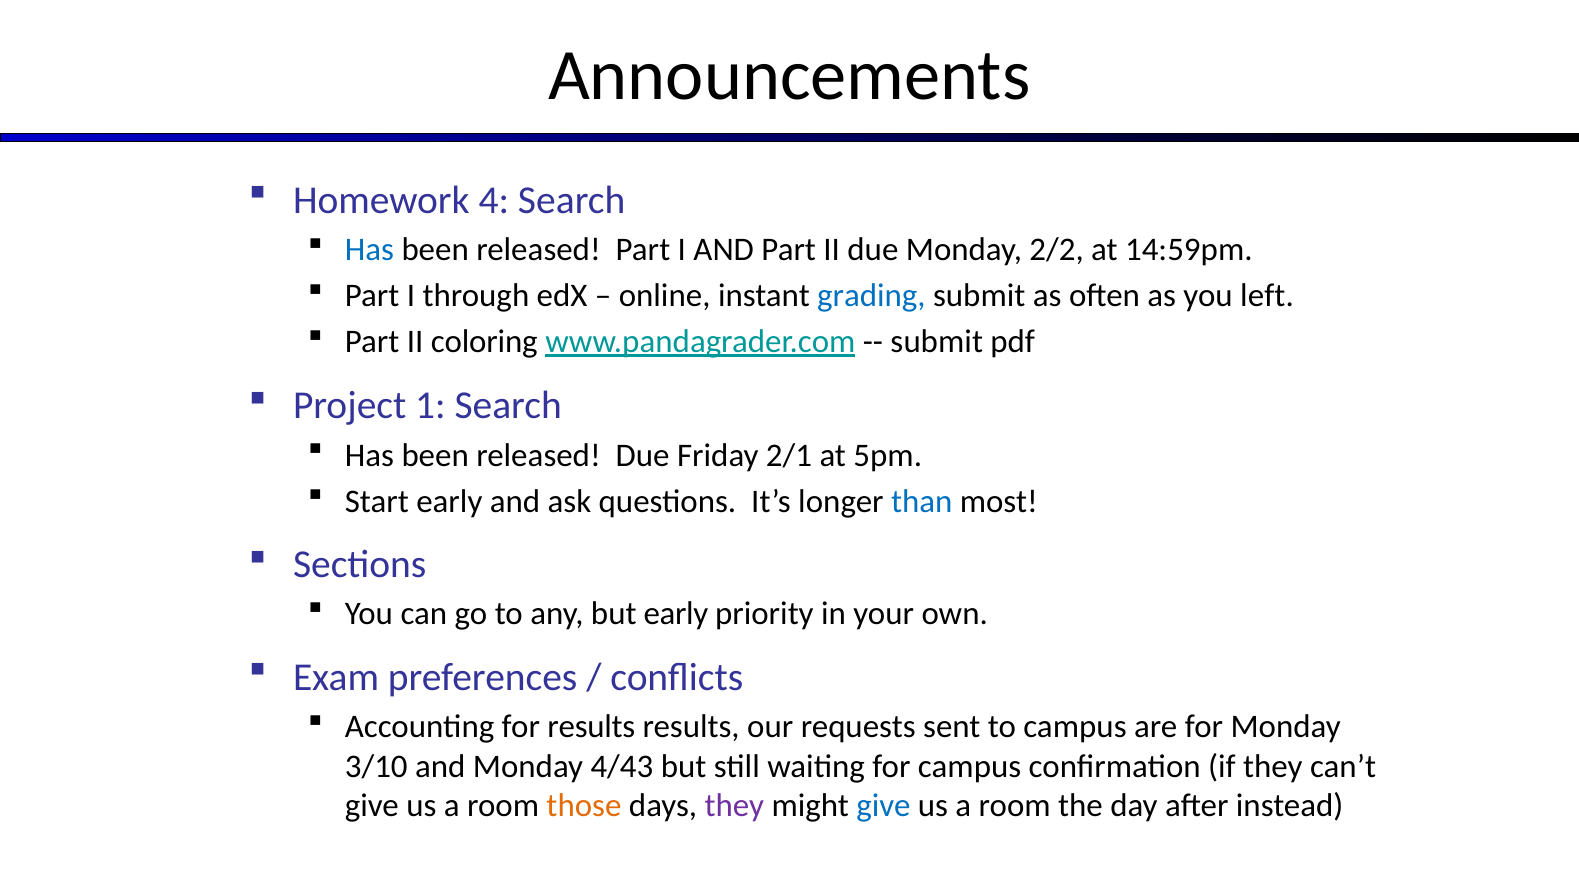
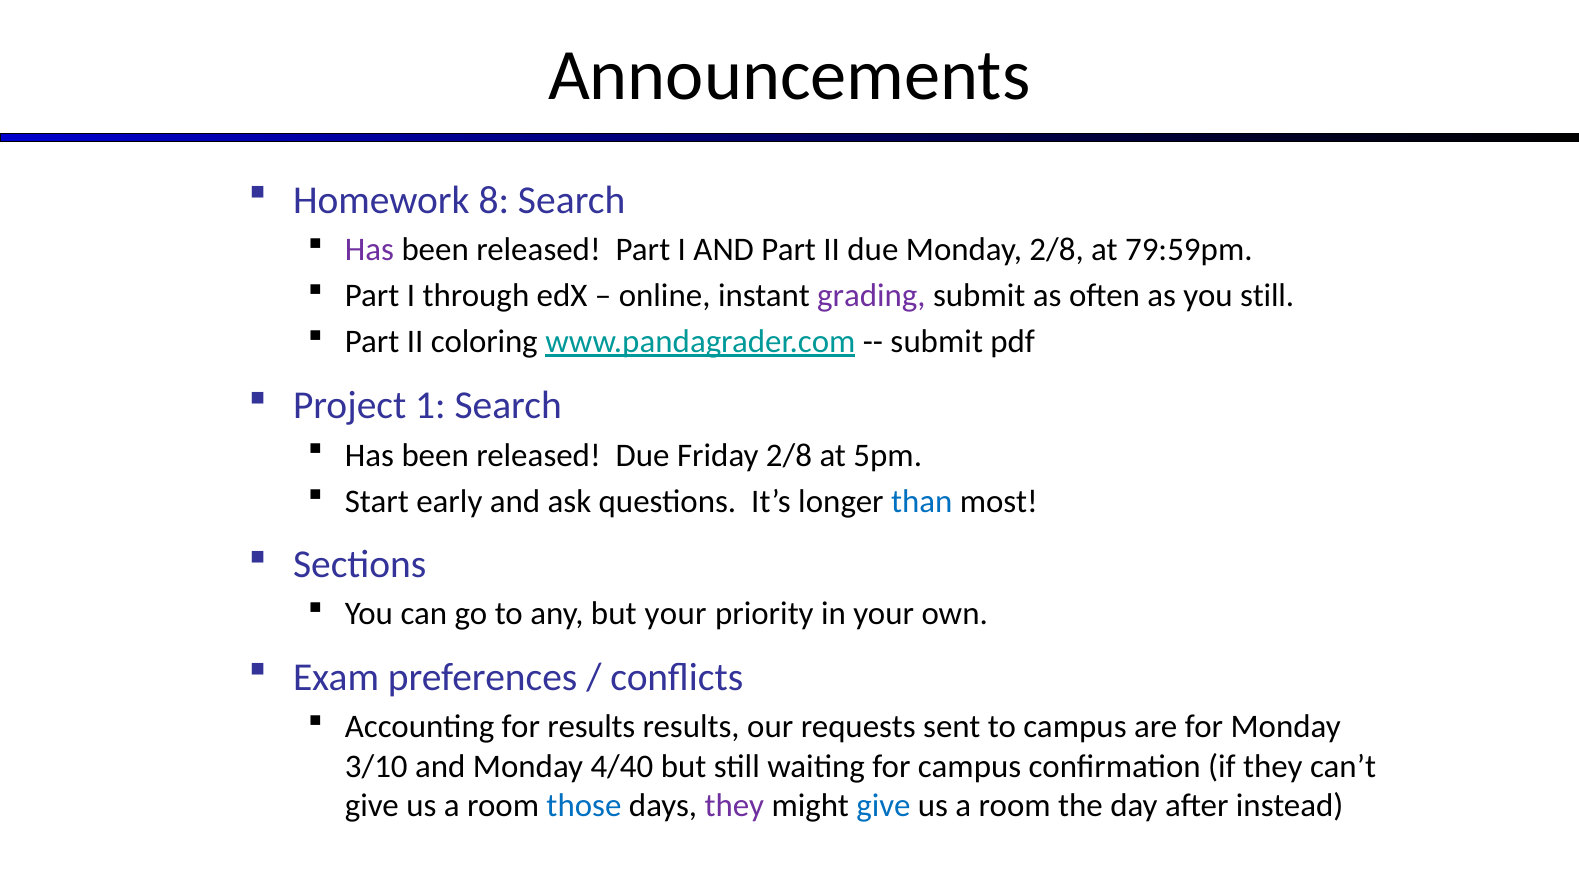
4: 4 -> 8 (494, 200)
Has colour: blue -> purple (369, 250)
Monday 2/2: 2/2 -> 2/8 (1057, 250)
14:59pm: 14:59pm -> 79:59pm (1189, 250)
grading colour: blue -> purple (871, 296)
you left: left -> still (1267, 296)
Friday 2/1: 2/1 -> 2/8 (789, 455)
but early: early -> your (676, 614)
4/43: 4/43 -> 4/40 (622, 766)
those colour: orange -> blue (584, 806)
